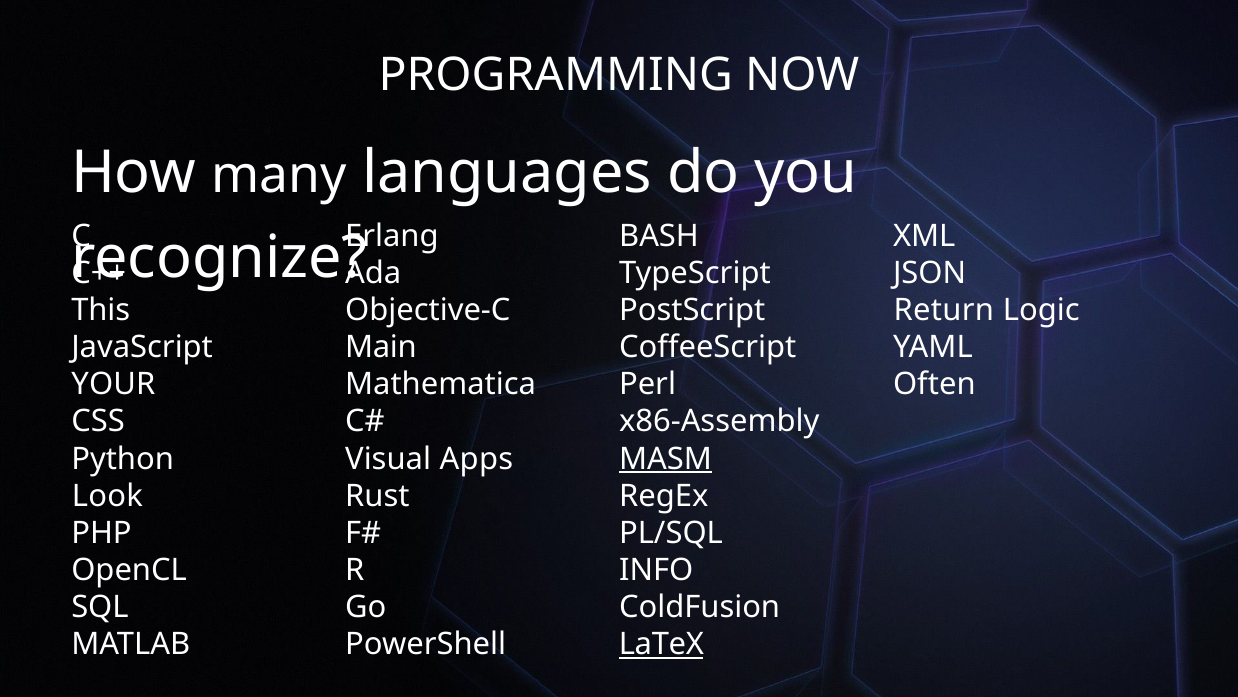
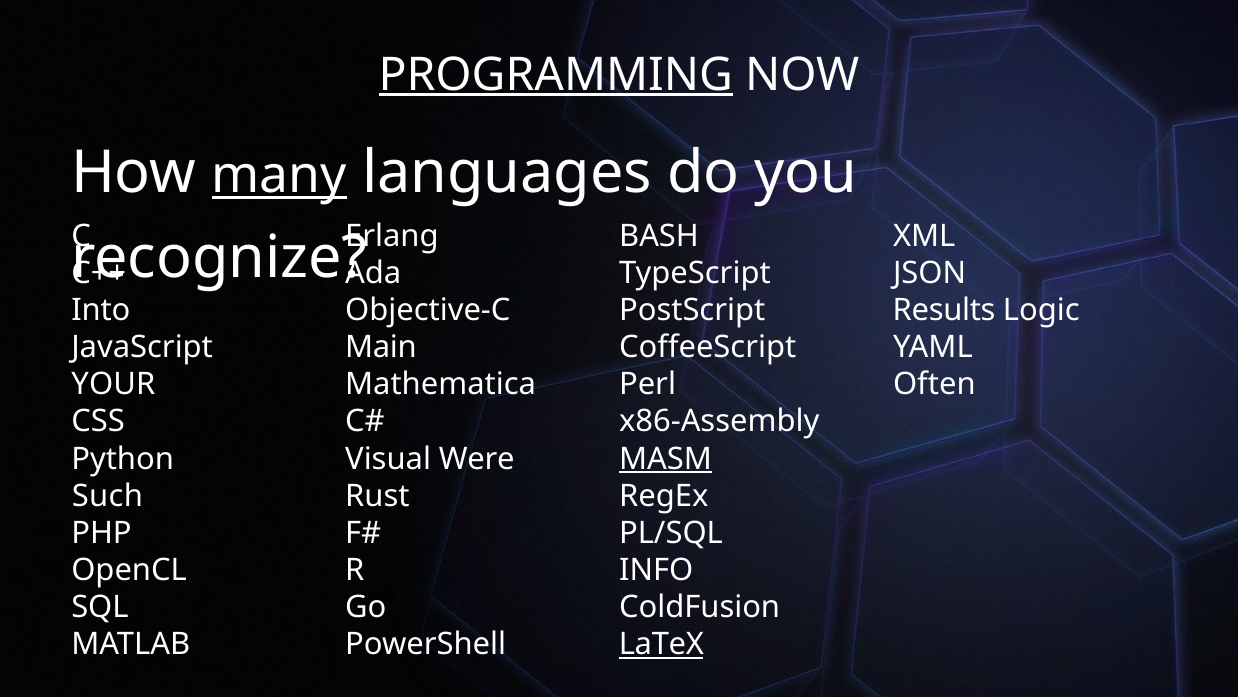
PROGRAMMING underline: none -> present (556, 75)
many underline: none -> present (279, 175)
This: This -> Into (101, 310)
Return: Return -> Results (944, 310)
Apps: Apps -> Were (477, 458)
Look: Look -> Such (107, 496)
